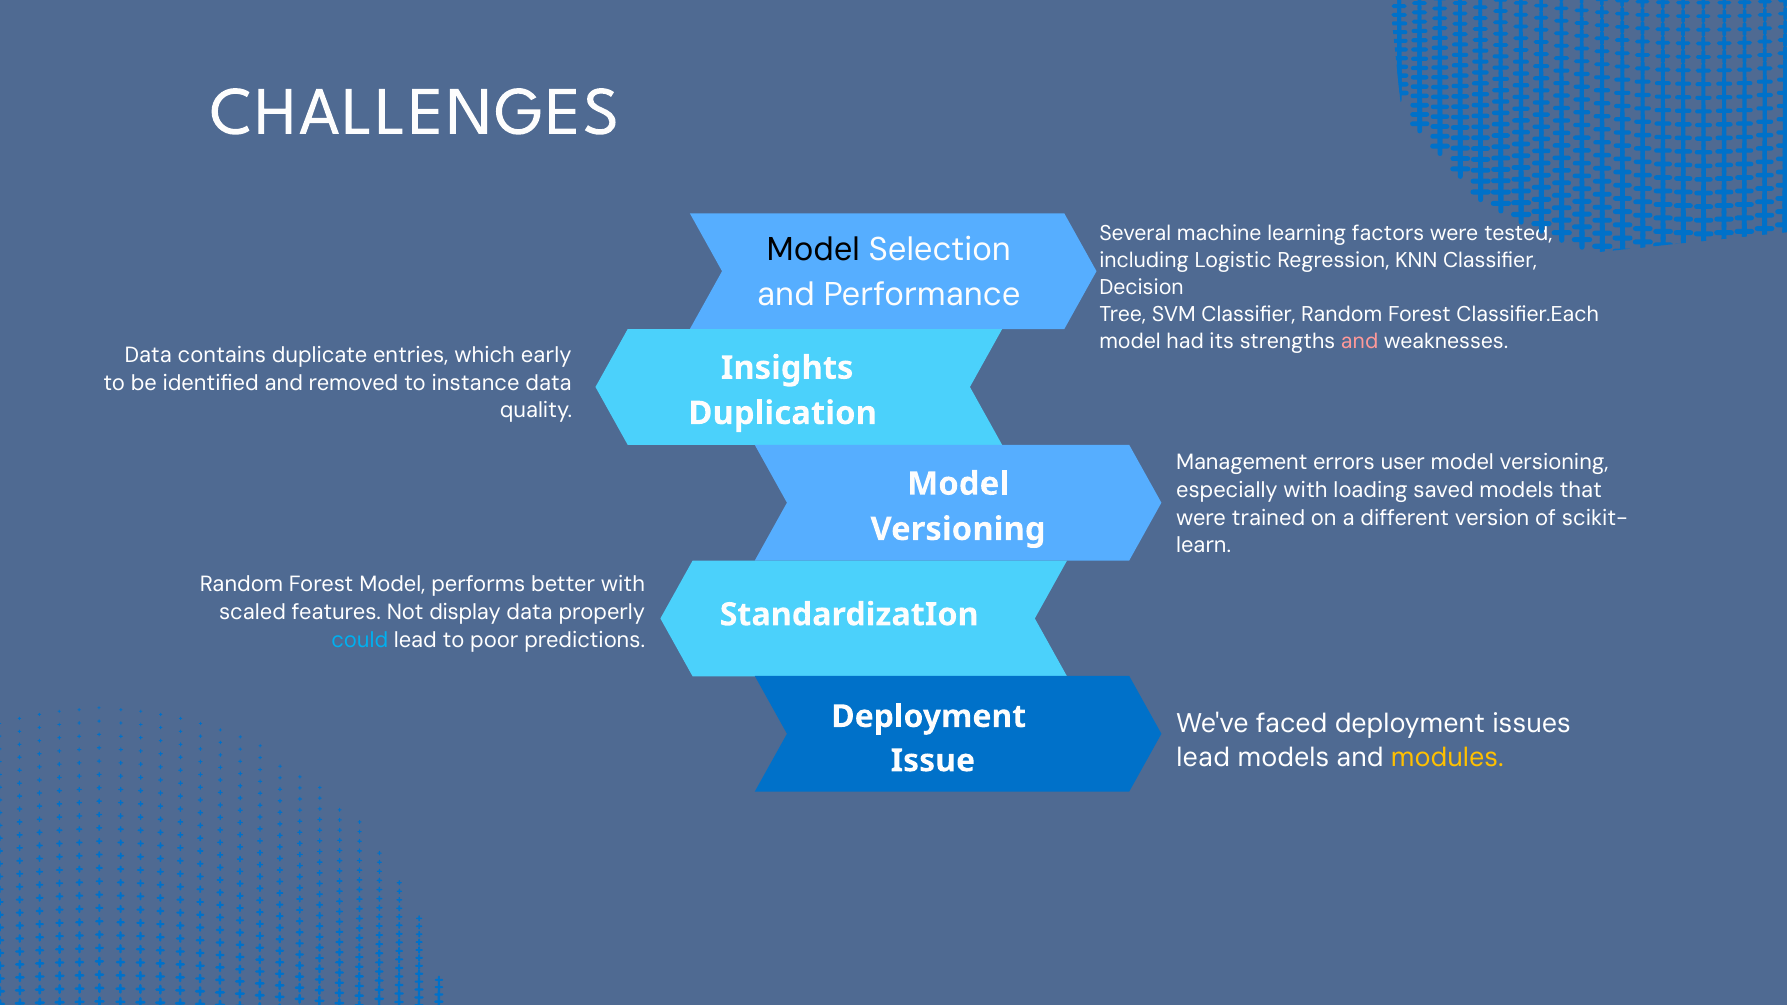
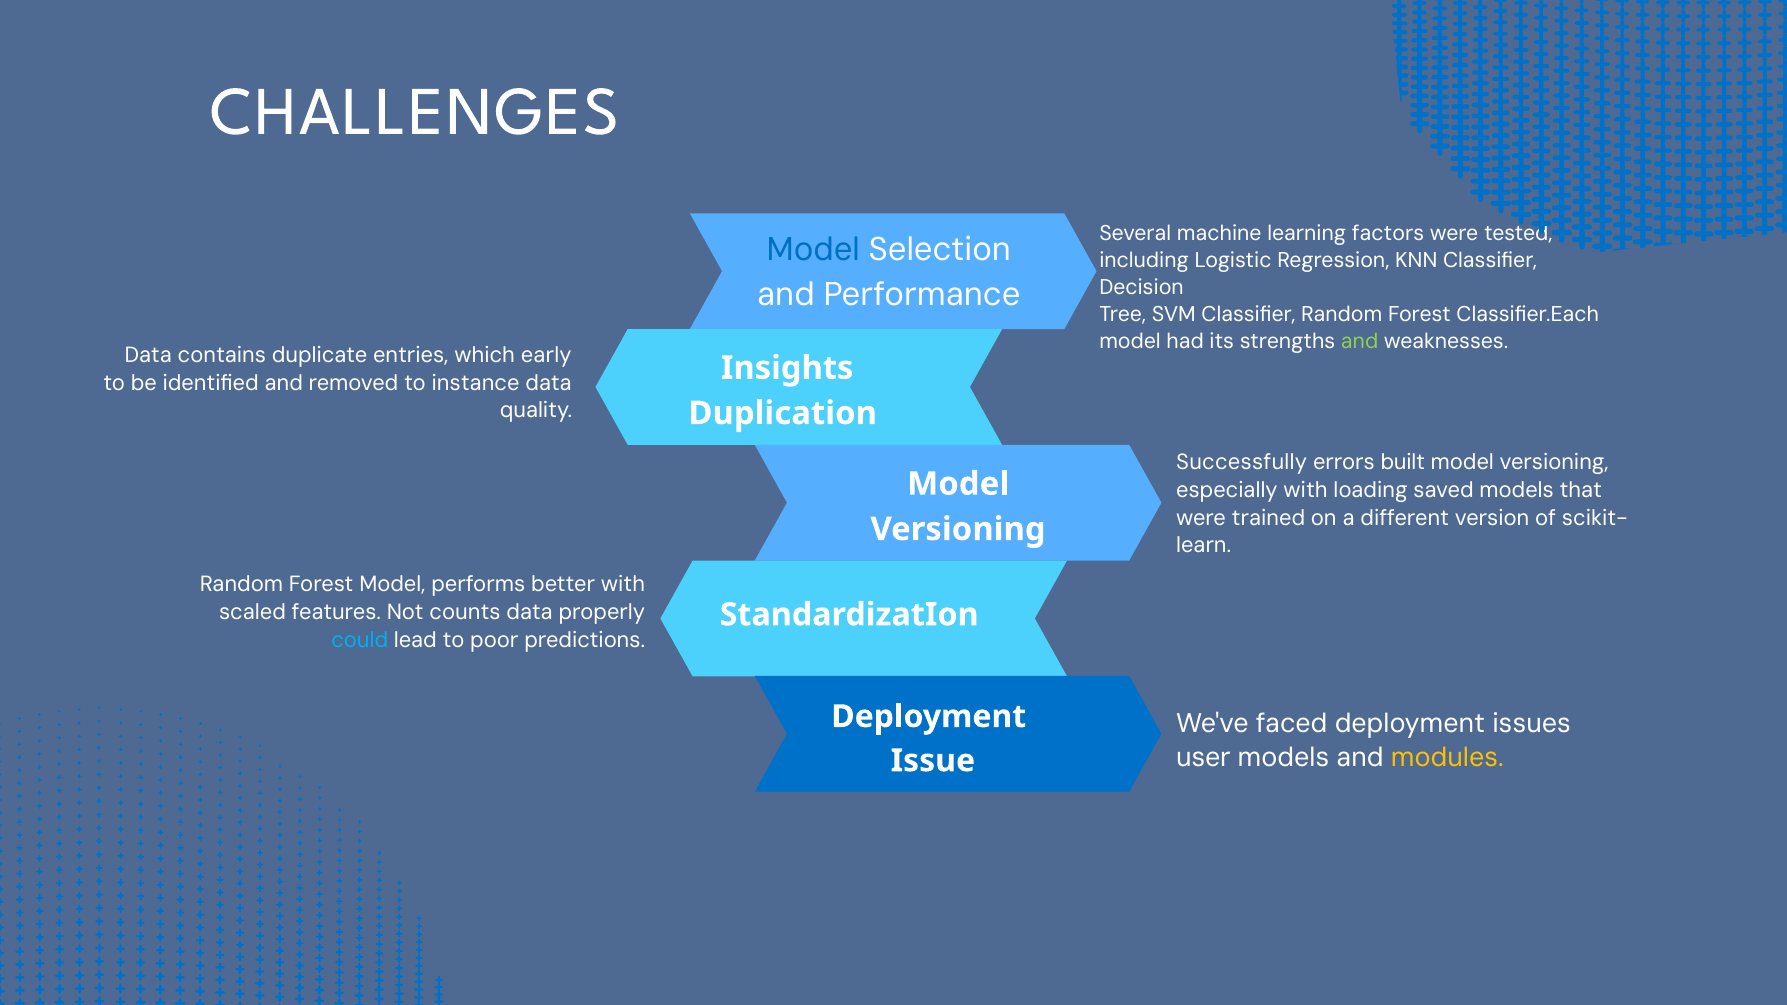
Model colour: black -> blue (813, 250)
and colour: pink -> light green (1360, 341)
Management: Management -> Successfully (1242, 463)
user: user -> built (1403, 463)
display: display -> counts (465, 613)
lead: lead -> user (1203, 758)
